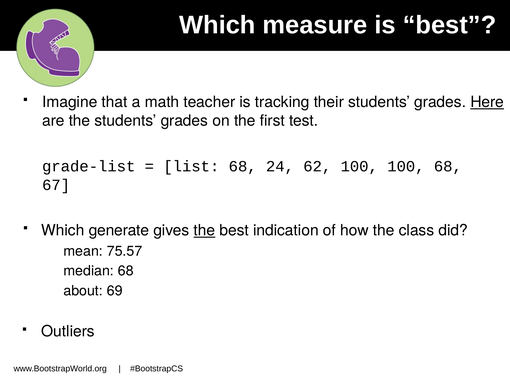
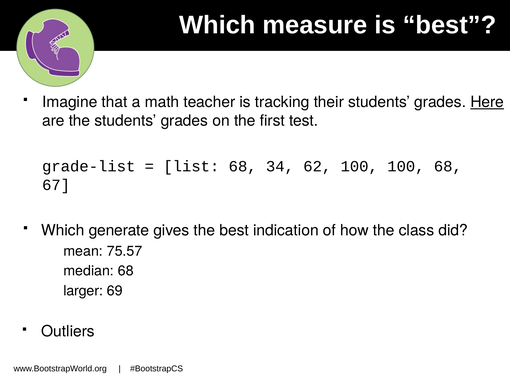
24: 24 -> 34 (280, 166)
the underline: present -> none (204, 231)
about: about -> larger (83, 291)
